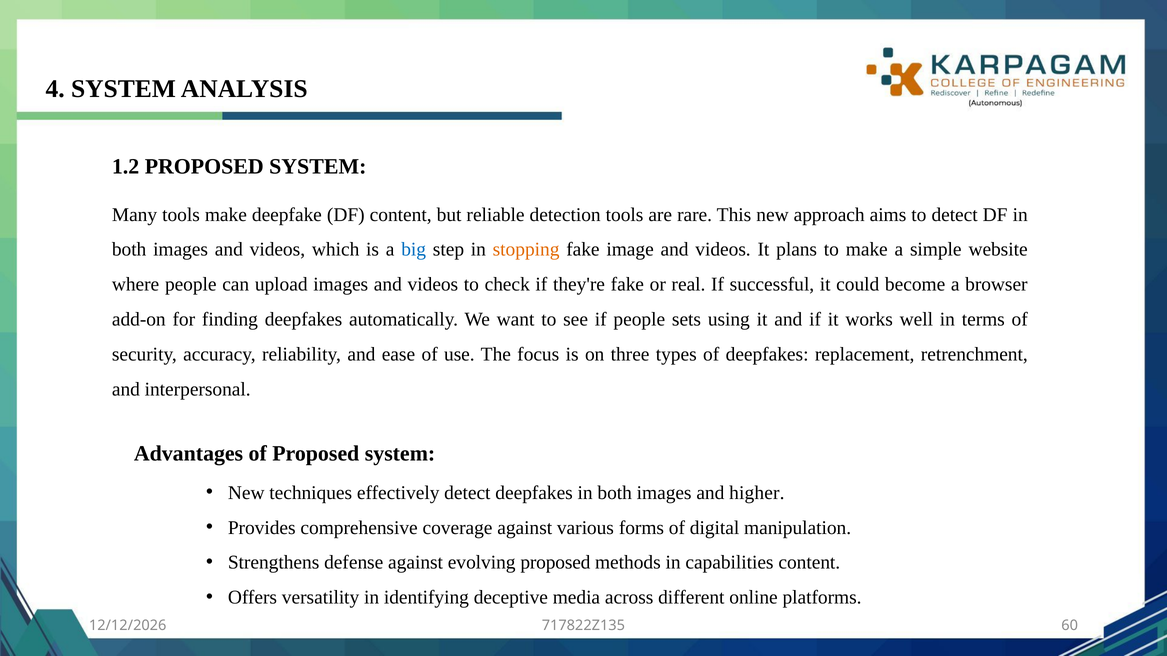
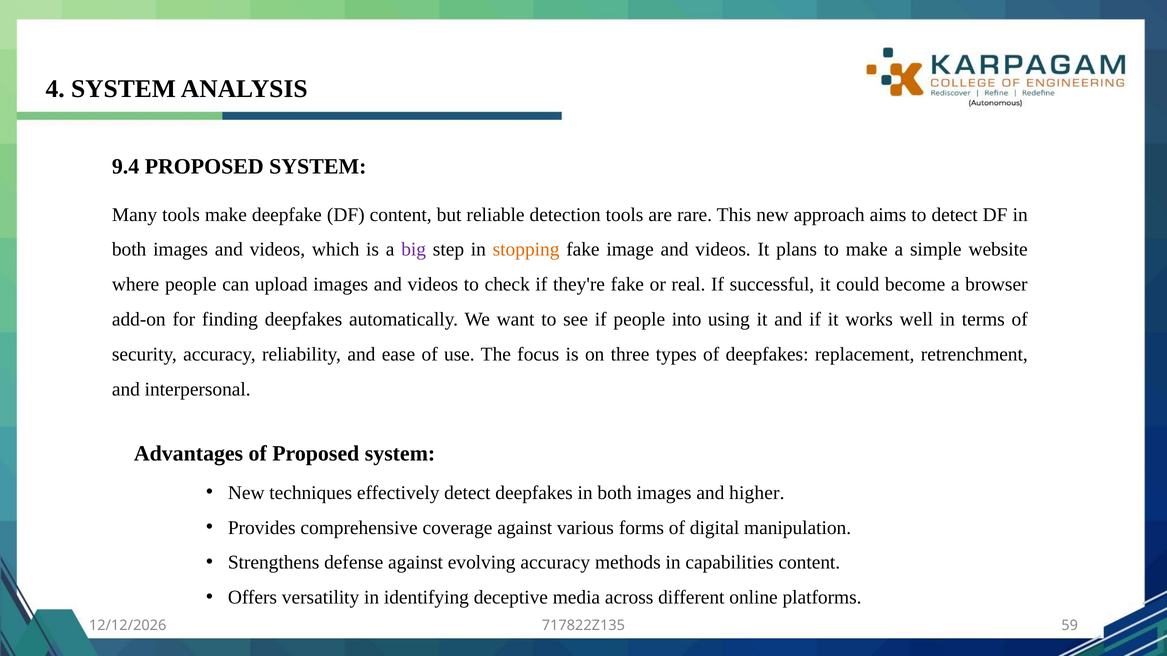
1.2: 1.2 -> 9.4 (126, 166)
big colour: blue -> purple (414, 250)
sets: sets -> into (687, 320)
evolving proposed: proposed -> accuracy (555, 563)
60: 60 -> 59 (1070, 626)
